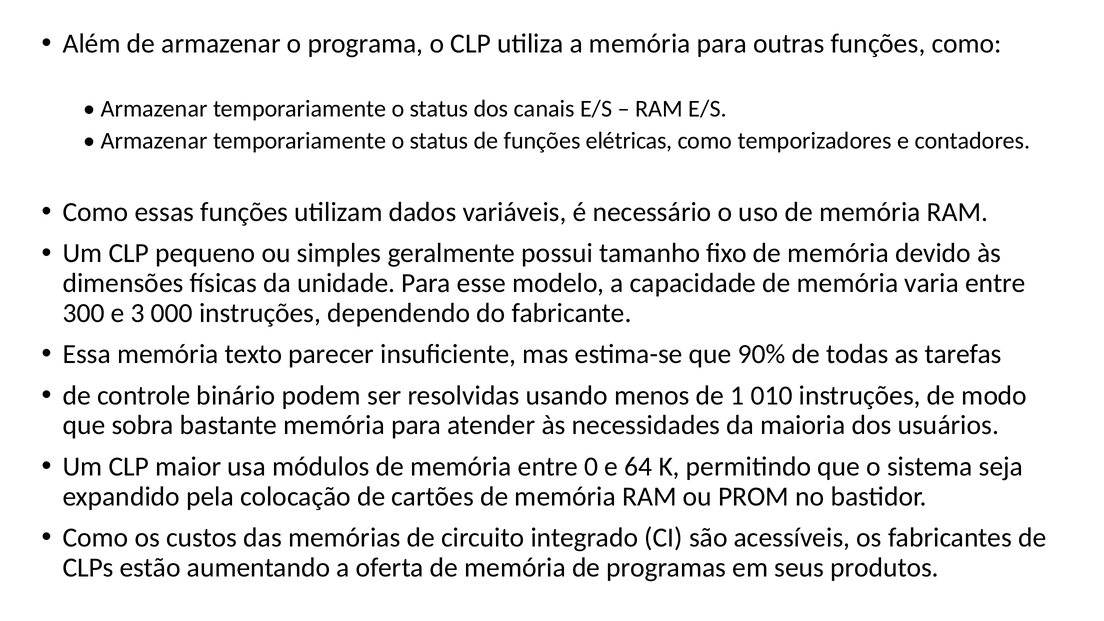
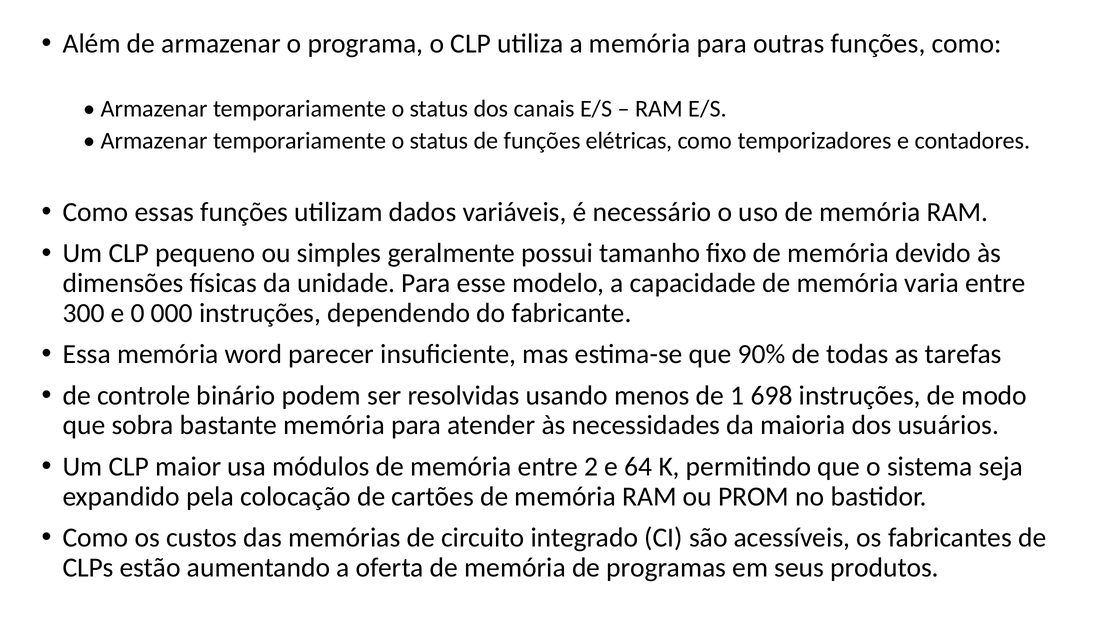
3: 3 -> 0 (138, 313)
texto: texto -> word (254, 354)
010: 010 -> 698 (772, 395)
0: 0 -> 2 (591, 467)
